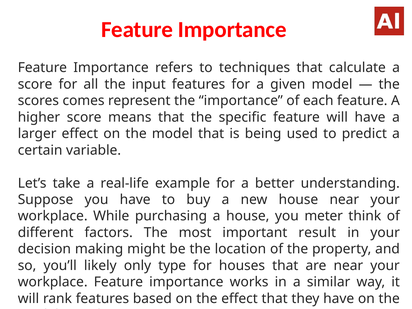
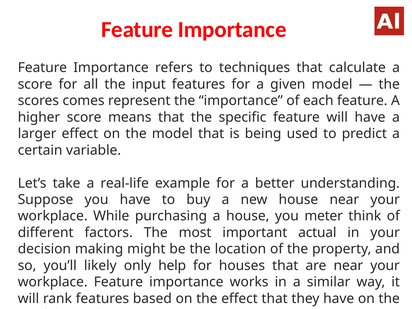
result: result -> actual (317, 233)
type: type -> help (172, 266)
